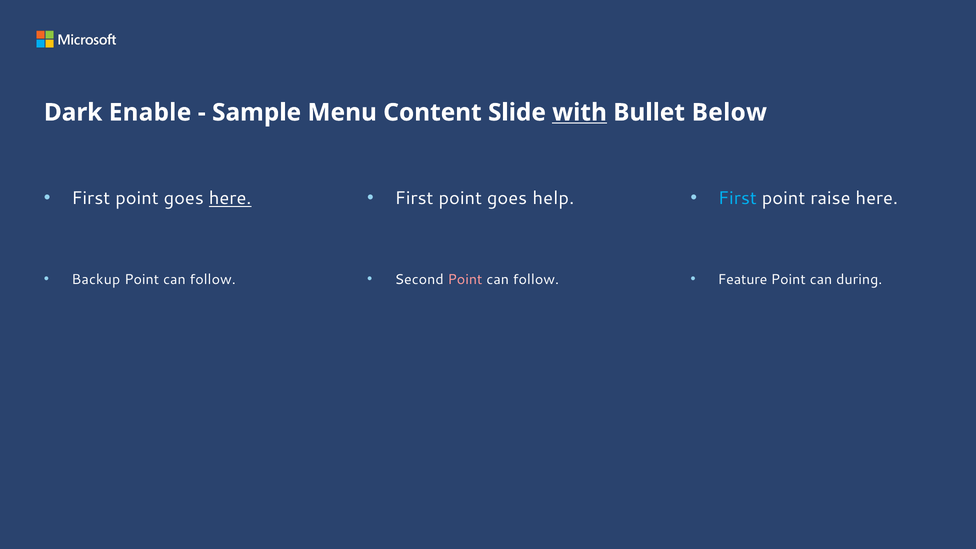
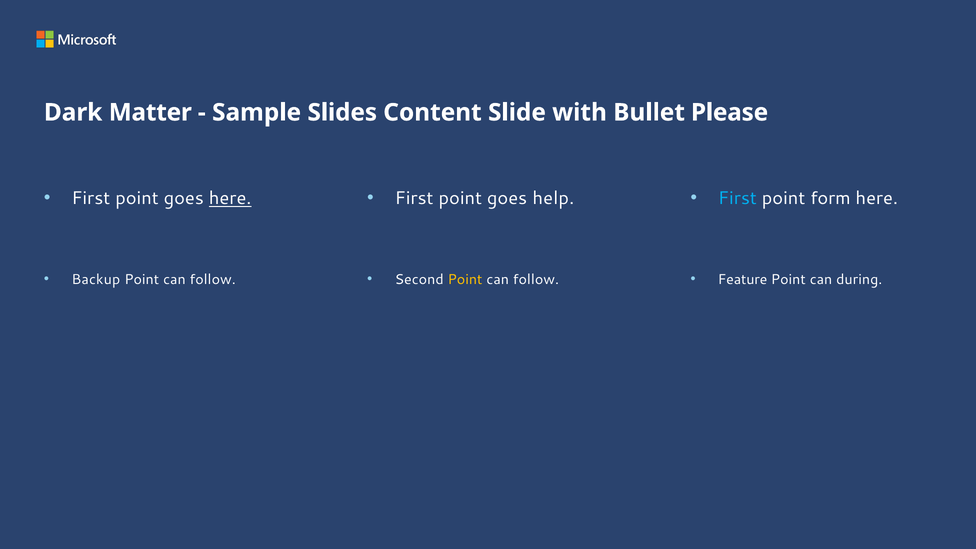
Enable: Enable -> Matter (150, 112)
Menu: Menu -> Slides (342, 112)
with underline: present -> none (580, 112)
Below: Below -> Please (730, 112)
raise: raise -> form (830, 198)
Point colour: pink -> yellow (465, 279)
